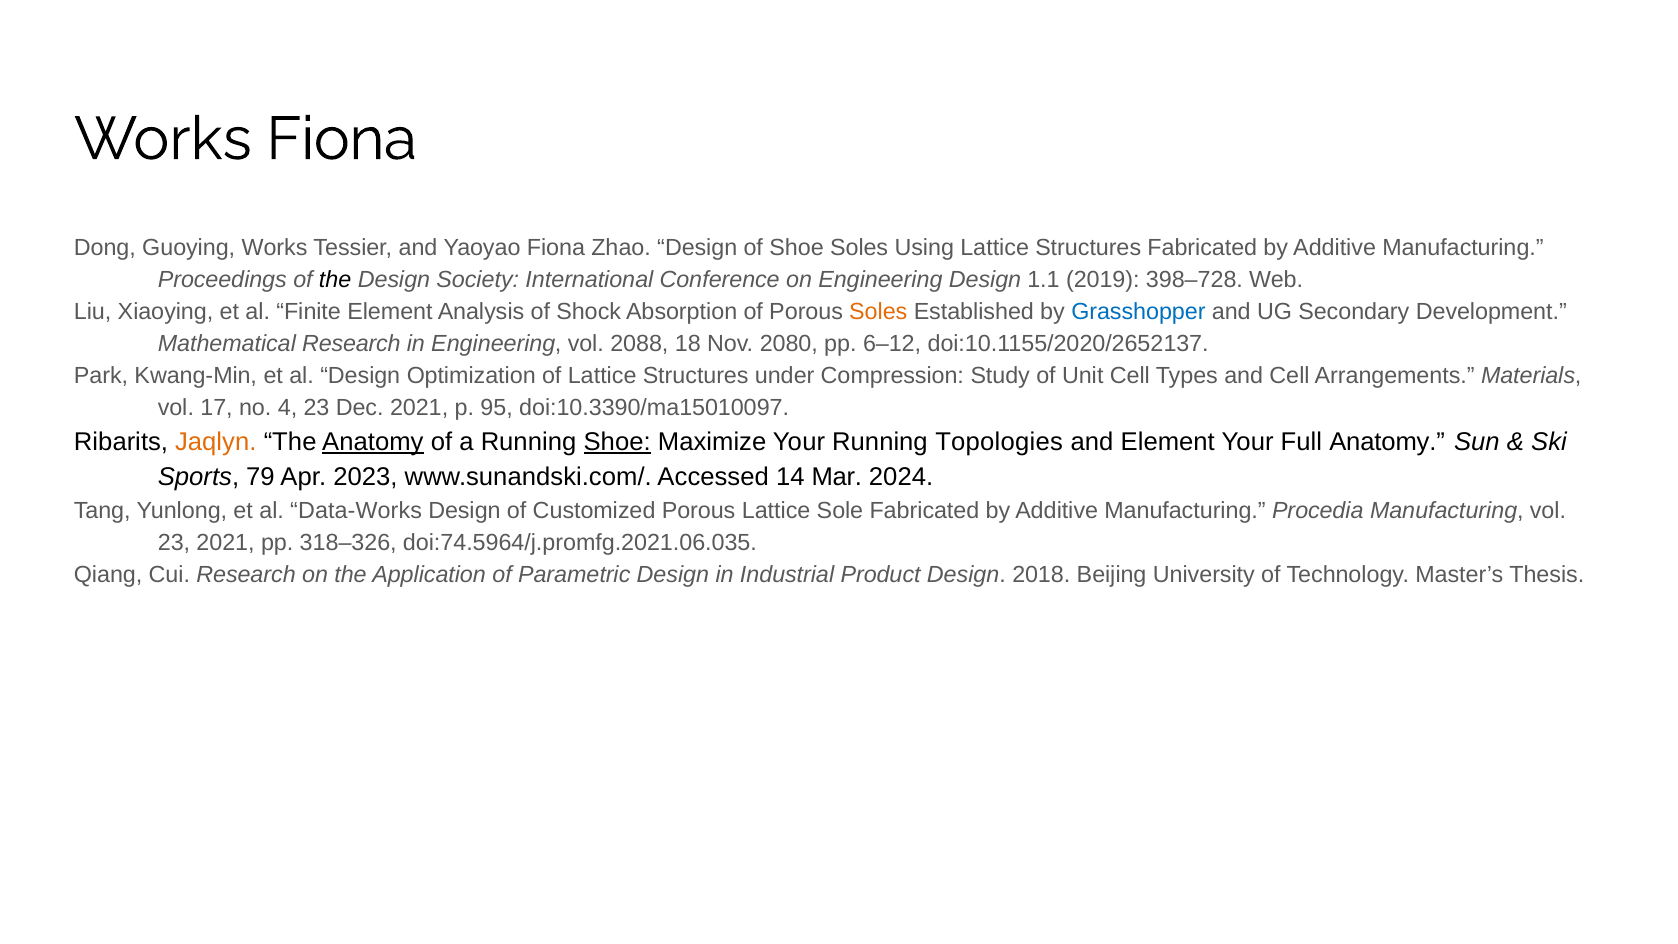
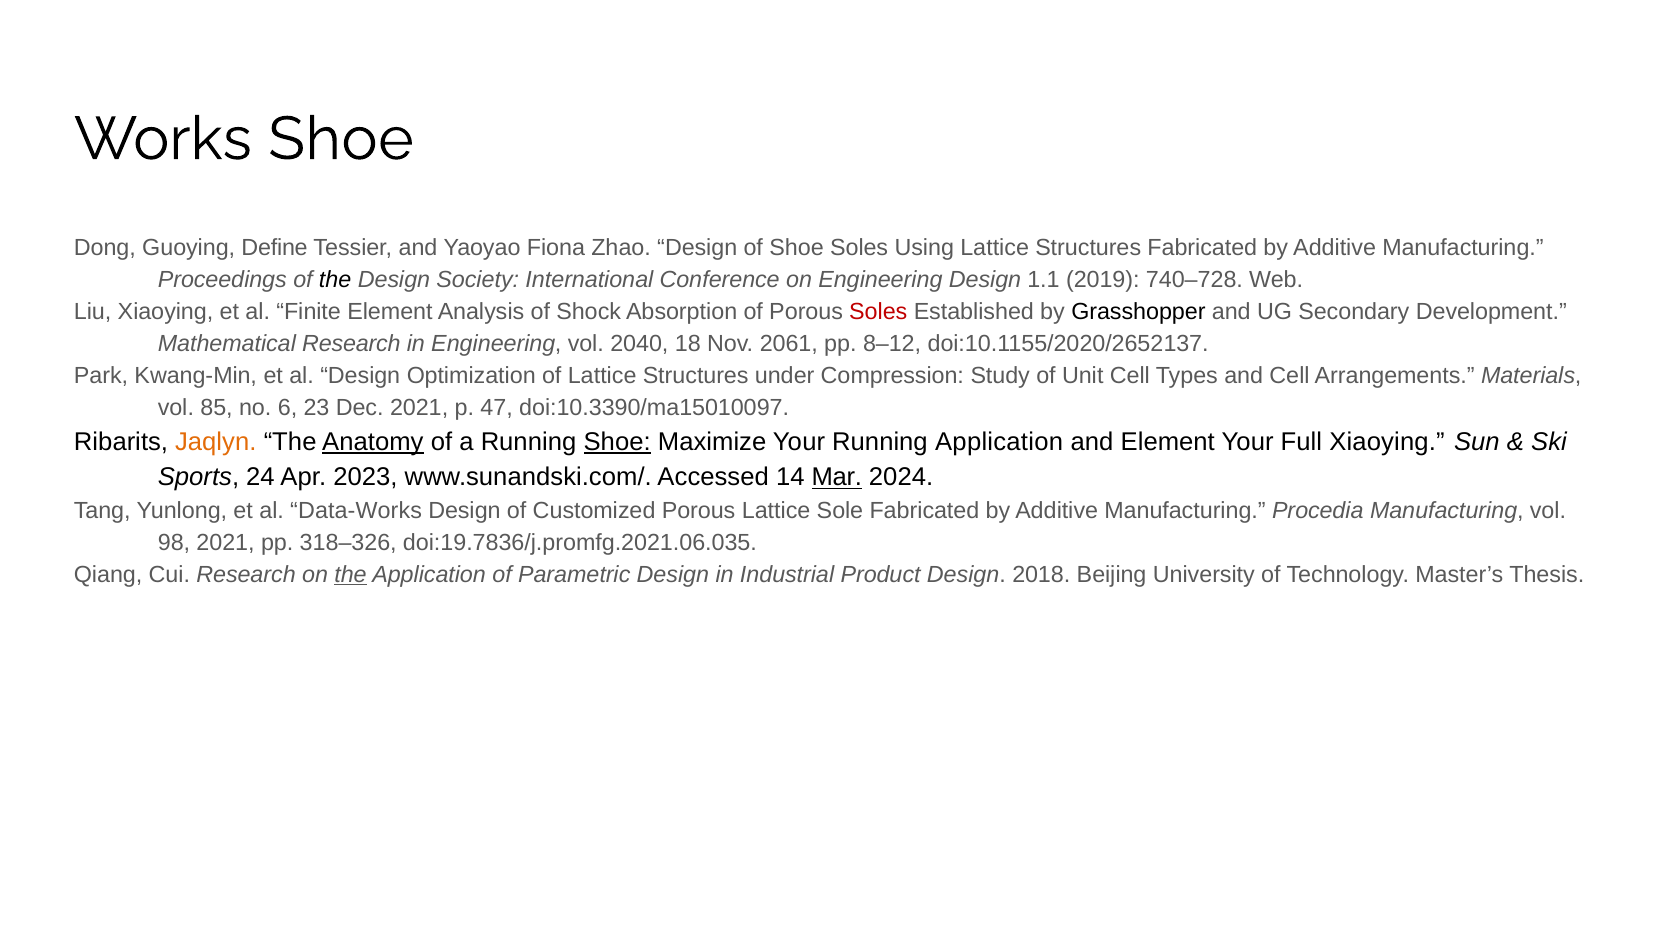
Works Fiona: Fiona -> Shoe (341, 139)
Guoying Works: Works -> Define (275, 248)
398–728: 398–728 -> 740–728 (1194, 280)
Soles colour: orange -> red (878, 312)
Grasshopper colour: blue -> black (1138, 312)
2088: 2088 -> 2040 (639, 344)
2080: 2080 -> 2061 (789, 344)
6–12: 6–12 -> 8–12 (892, 344)
17: 17 -> 85 (217, 408)
4: 4 -> 6 (288, 408)
95: 95 -> 47 (497, 408)
Running Topologies: Topologies -> Application (999, 442)
Full Anatomy: Anatomy -> Xiaoying (1387, 442)
79: 79 -> 24 (260, 477)
Mar underline: none -> present (837, 477)
23: 23 -> 98 (174, 543)
doi:74.5964/j.promfg.2021.06.035: doi:74.5964/j.promfg.2021.06.035 -> doi:19.7836/j.promfg.2021.06.035 (580, 543)
the underline: none -> present (351, 575)
